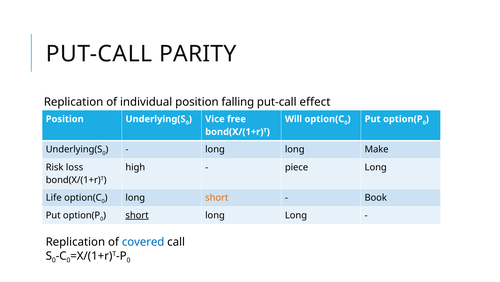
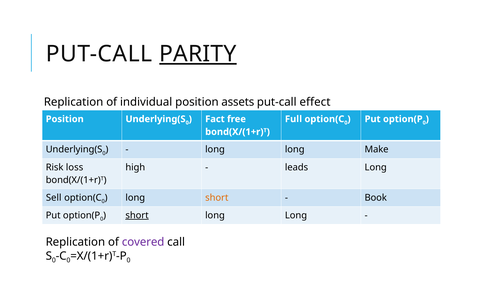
PARITY underline: none -> present (198, 54)
falling: falling -> assets (238, 102)
Vice: Vice -> Fact (215, 119)
Will: Will -> Full (293, 119)
piece: piece -> leads (297, 167)
Life: Life -> Sell (54, 197)
covered colour: blue -> purple (143, 241)
